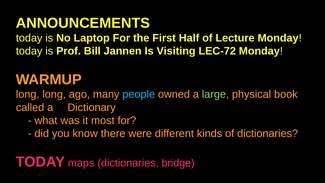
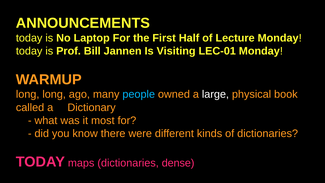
LEC-72: LEC-72 -> LEC-01 (217, 51)
large colour: light green -> white (215, 94)
bridge: bridge -> dense (178, 163)
